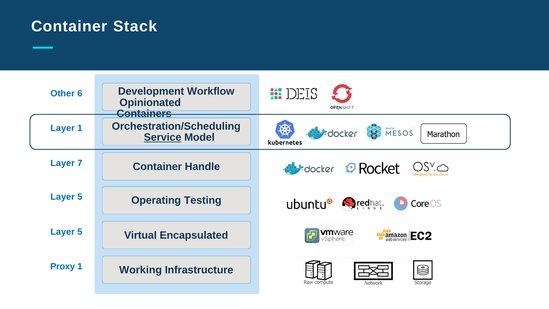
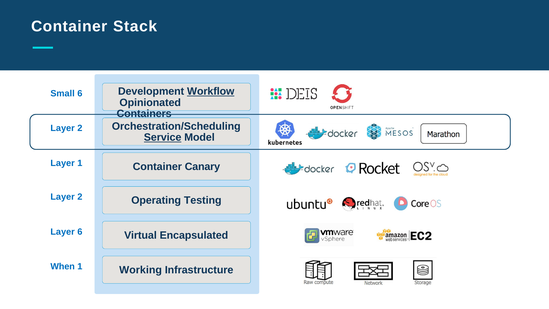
Workflow underline: none -> present (211, 91)
Other: Other -> Small (63, 94)
1: 1 -> 2 (80, 128)
Layer 7: 7 -> 1 (80, 163)
Handle: Handle -> Canary (202, 166)
5: 5 -> 2 (80, 197)
5: 5 -> 6 (80, 232)
Proxy: Proxy -> When (63, 266)
